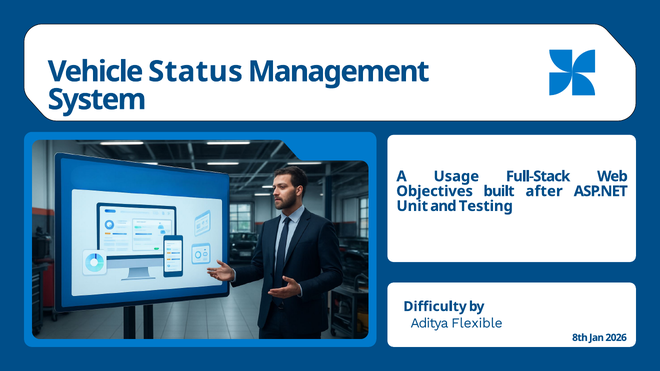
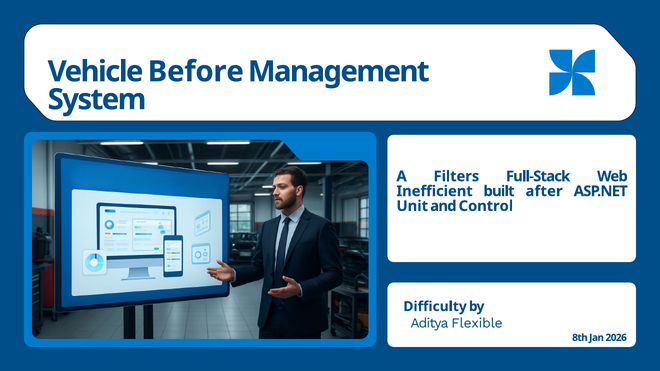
Status: Status -> Before (196, 72)
Usage: Usage -> Filters (456, 176)
Objectives: Objectives -> Inefficient (435, 191)
Testing: Testing -> Control (486, 206)
